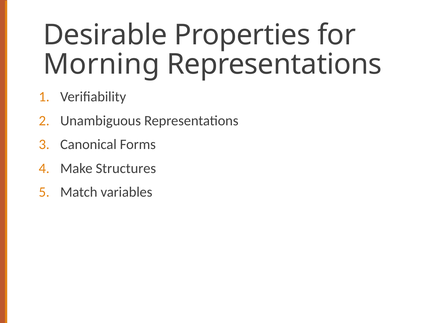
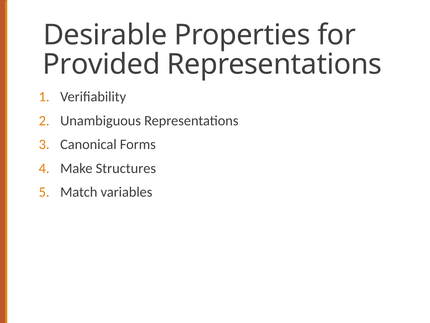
Morning: Morning -> Provided (102, 64)
